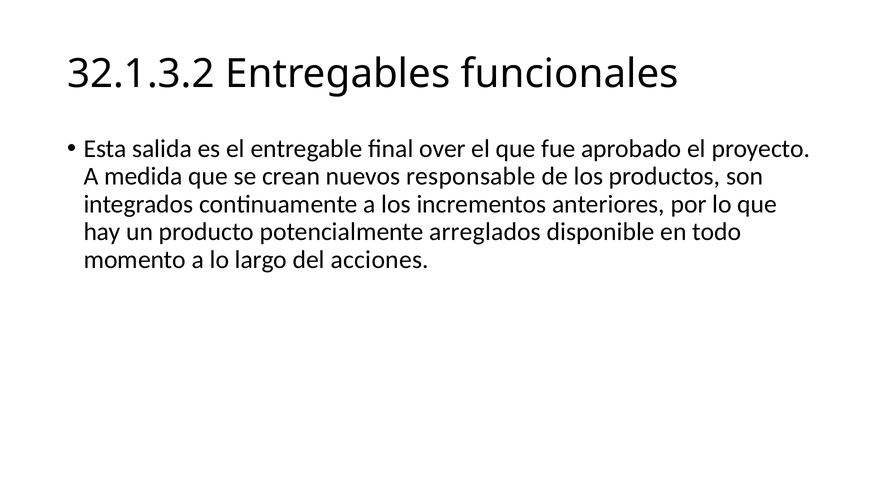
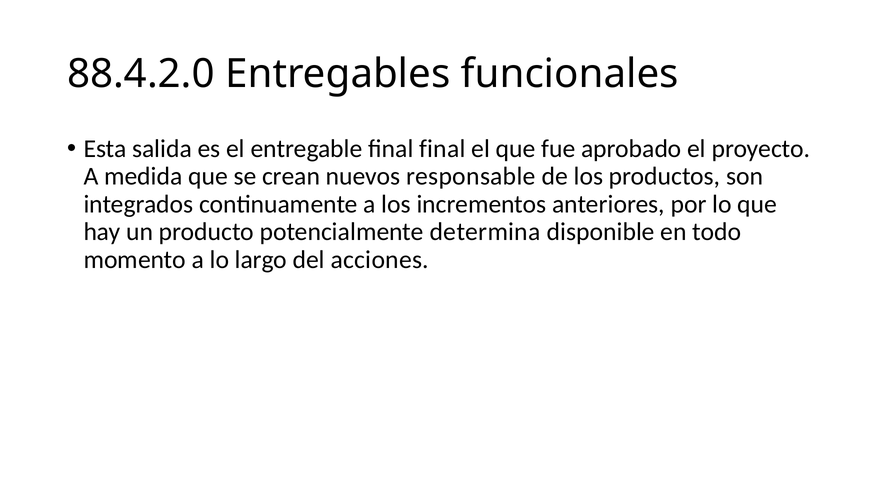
32.1.3.2: 32.1.3.2 -> 88.4.2.0 (141, 74)
final over: over -> final (442, 149)
arreglados: arreglados -> determina (485, 232)
